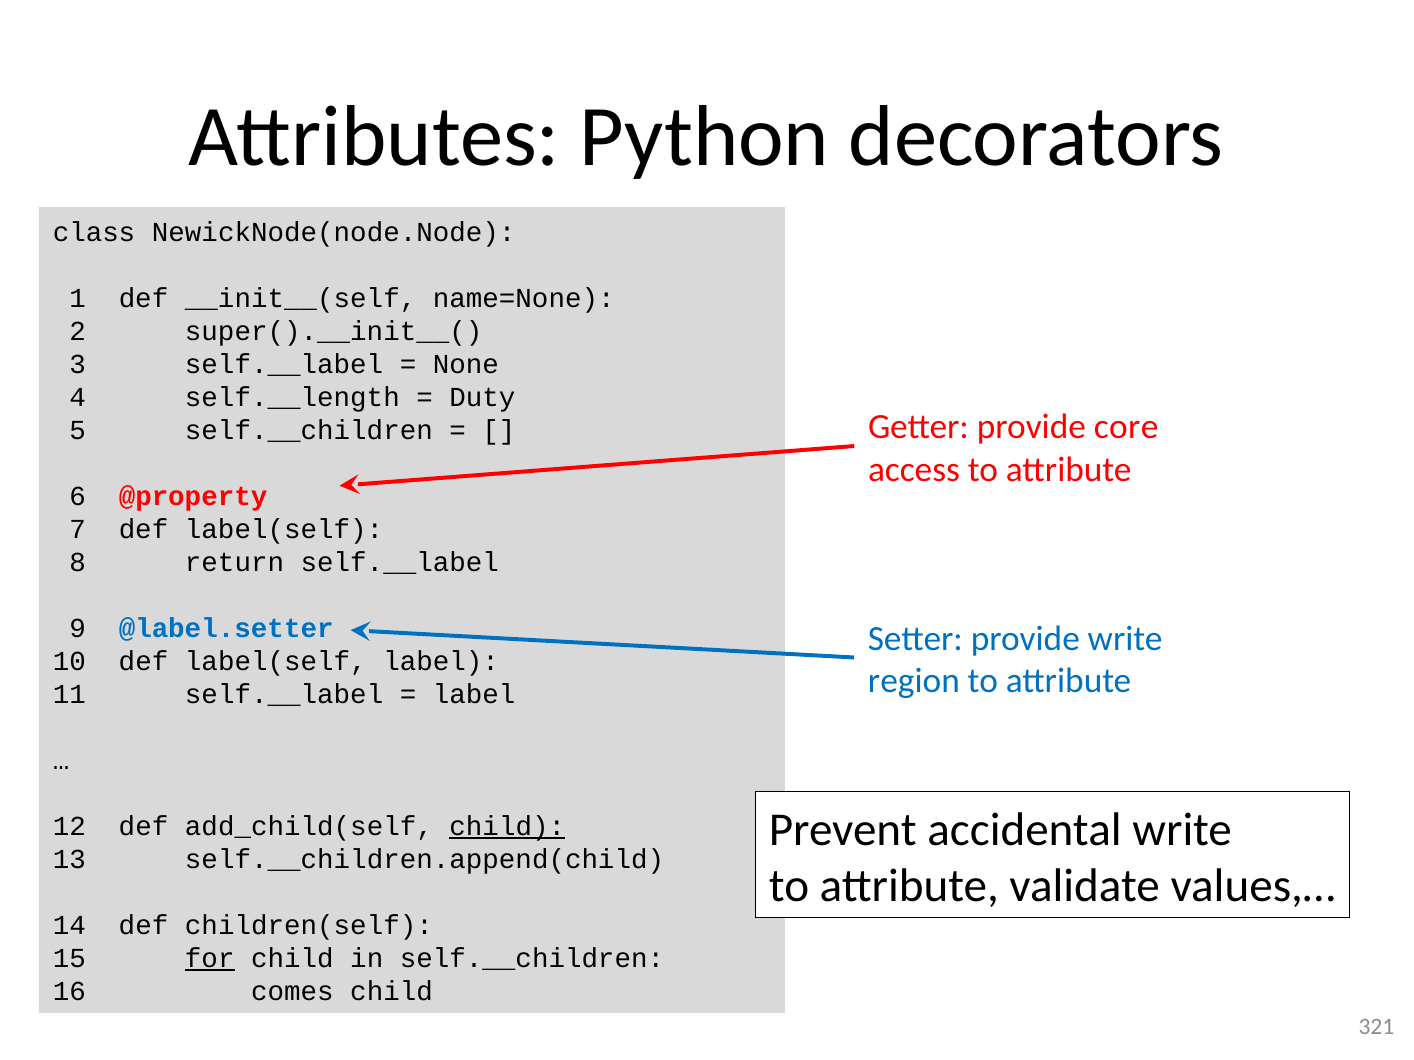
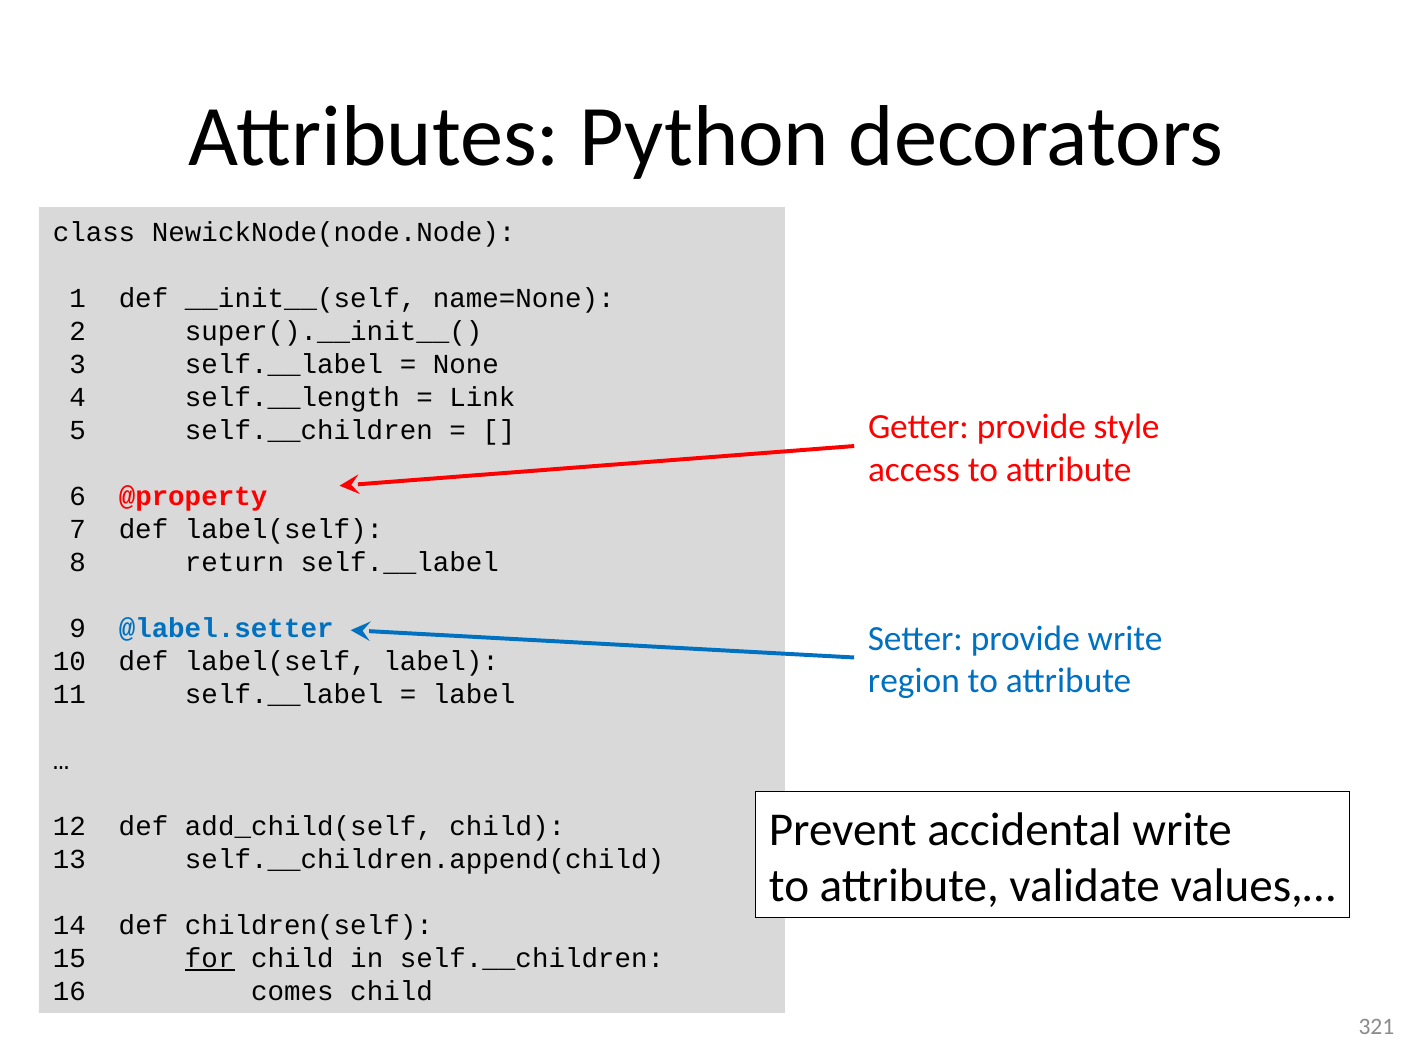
Duty: Duty -> Link (482, 398)
core: core -> style (1126, 428)
child underline: present -> none (507, 827)
